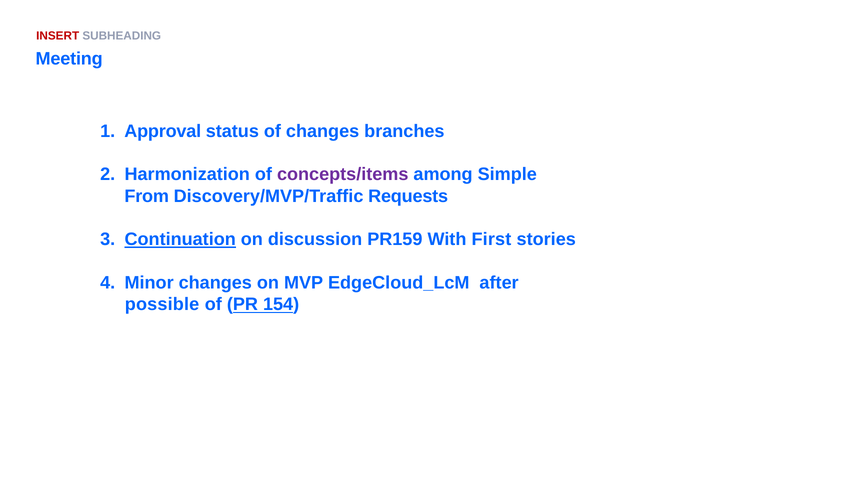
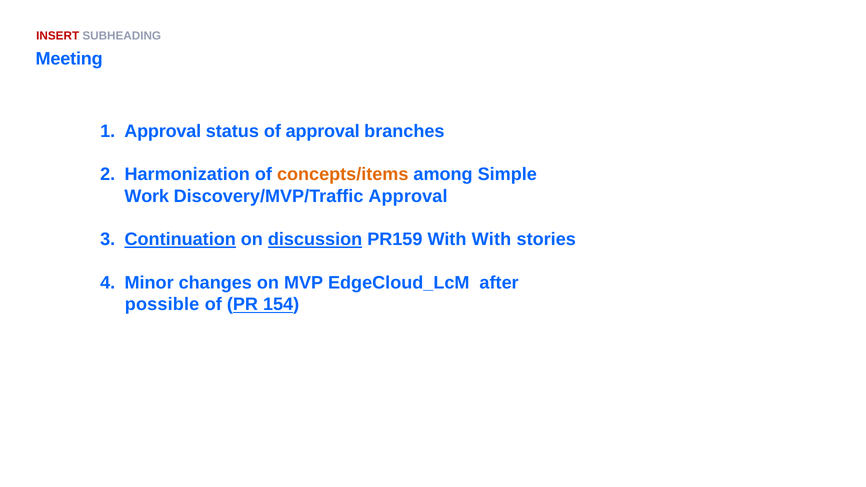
of changes: changes -> approval (323, 131)
concepts/items colour: purple -> orange (343, 175)
From: From -> Work (147, 196)
Discovery/MVP/Traffic Requests: Requests -> Approval (408, 196)
discussion underline: none -> present (315, 240)
With First: First -> With (491, 240)
